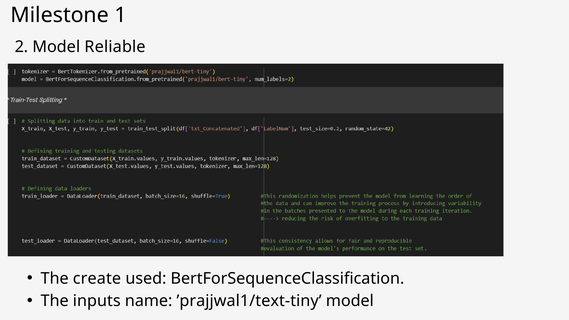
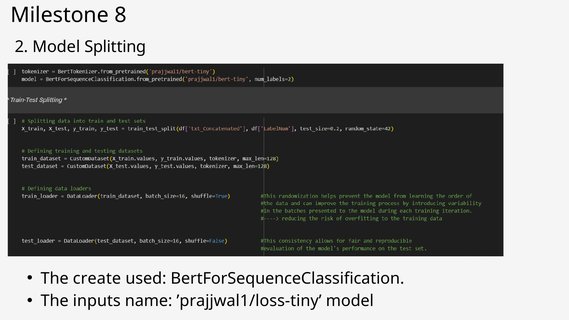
1: 1 -> 8 (120, 15)
Reliable: Reliable -> Splitting (115, 47)
’prajjwal1/text-tiny: ’prajjwal1/text-tiny -> ’prajjwal1/loss-tiny (249, 301)
